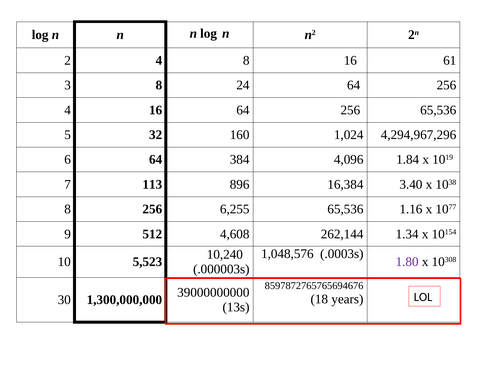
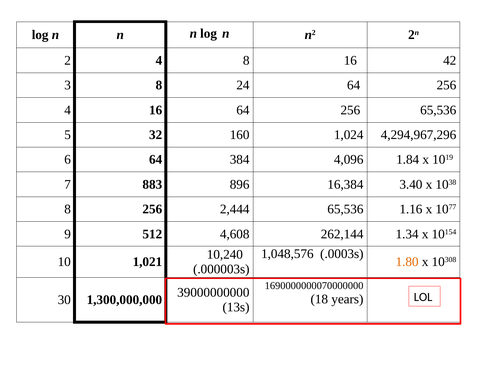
61: 61 -> 42 (450, 60)
113: 113 -> 883 (152, 185)
6,255: 6,255 -> 2,444 (235, 209)
5,523: 5,523 -> 1,021 (147, 262)
1.80 colour: purple -> orange (407, 262)
8597872765765694676: 8597872765765694676 -> 1690000000070000000 (314, 286)
